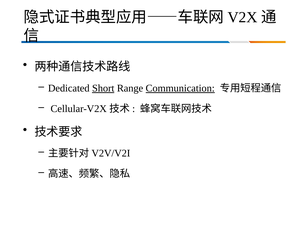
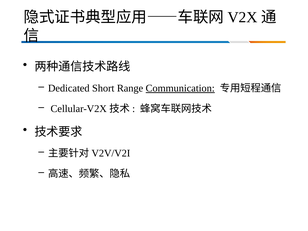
Short underline: present -> none (103, 88)
